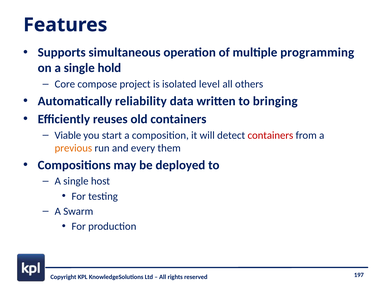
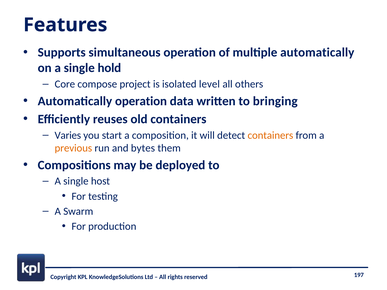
multiple programming: programming -> automatically (317, 53)
Automatically reliability: reliability -> operation (141, 101)
Viable: Viable -> Varies (68, 135)
containers colour: red -> orange (270, 135)
every: every -> bytes (143, 148)
